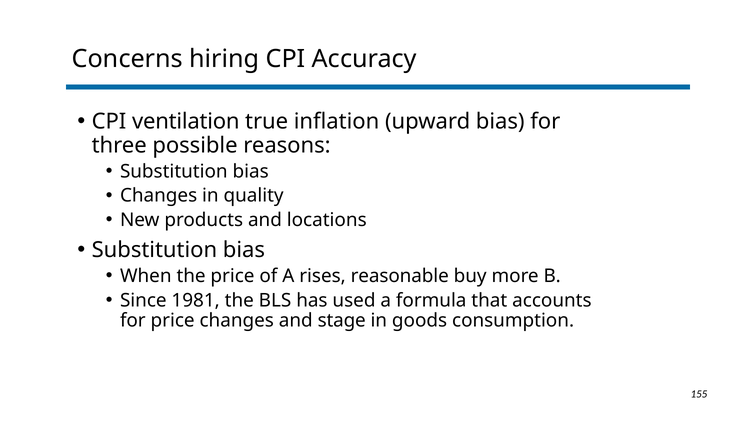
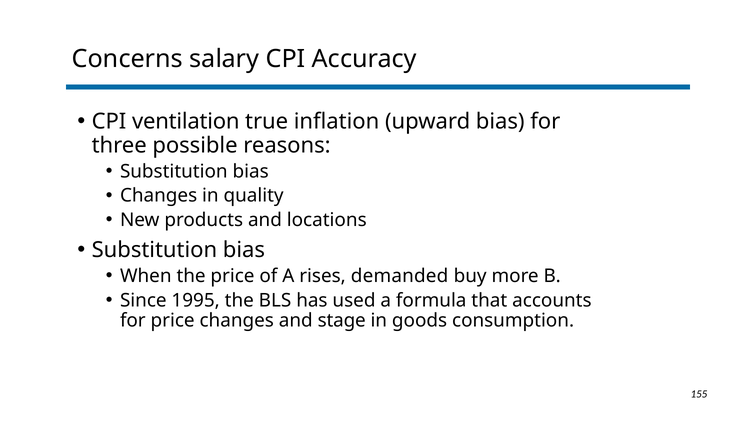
hiring: hiring -> salary (224, 59)
reasonable: reasonable -> demanded (400, 276)
1981: 1981 -> 1995 (196, 300)
